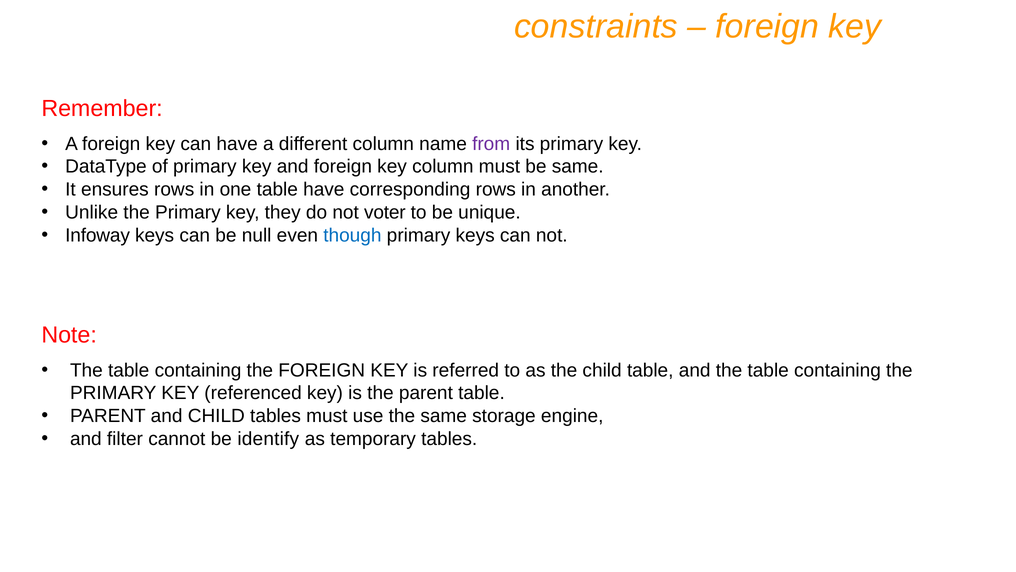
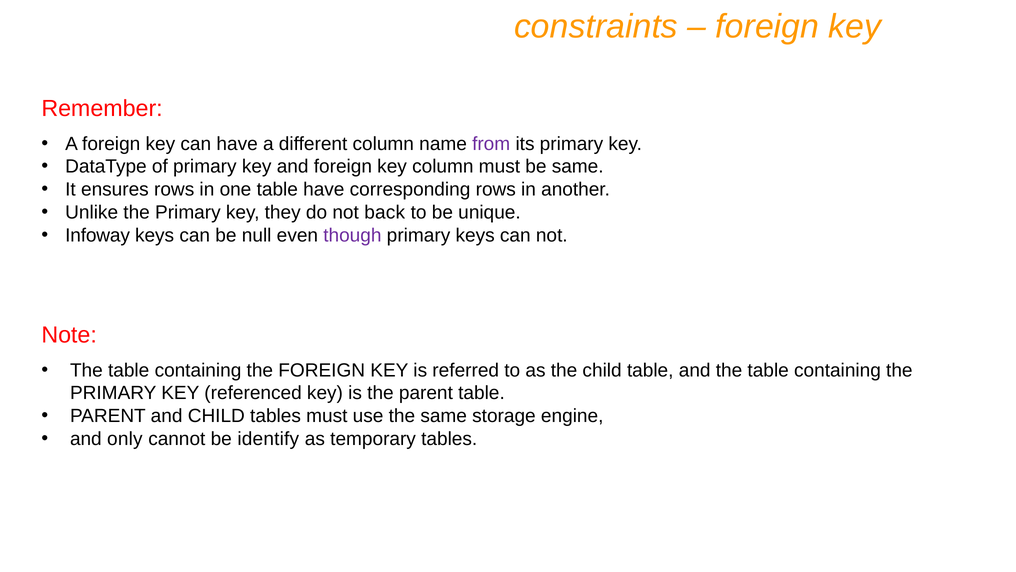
voter: voter -> back (385, 212)
though colour: blue -> purple (352, 235)
filter: filter -> only (125, 438)
